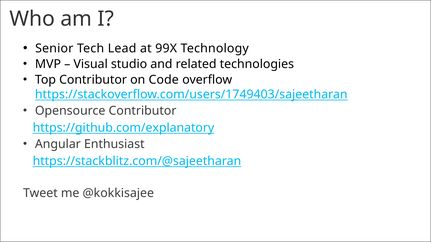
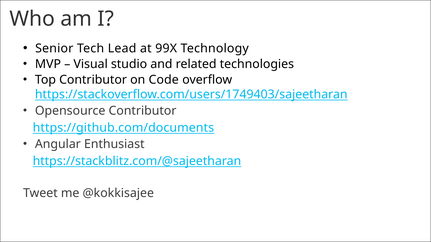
https://github.com/explanatory: https://github.com/explanatory -> https://github.com/documents (123, 128)
